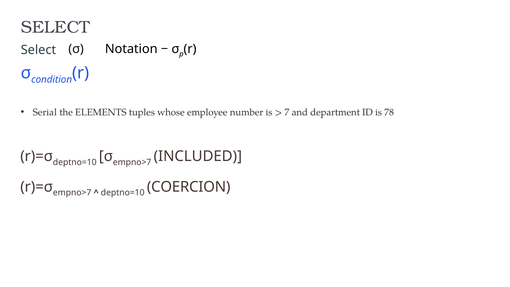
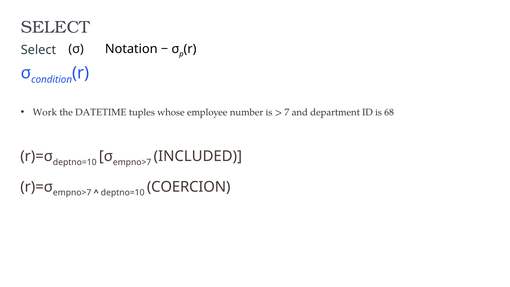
Serial: Serial -> Work (45, 112)
ELEMENTS: ELEMENTS -> DATETIME (101, 112)
78: 78 -> 68 (389, 112)
